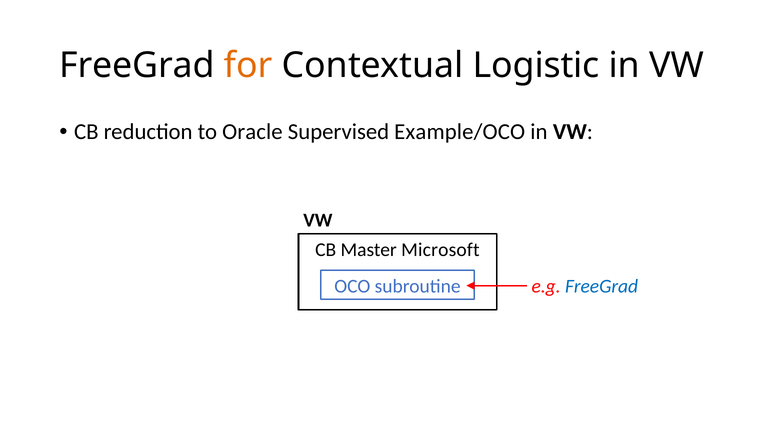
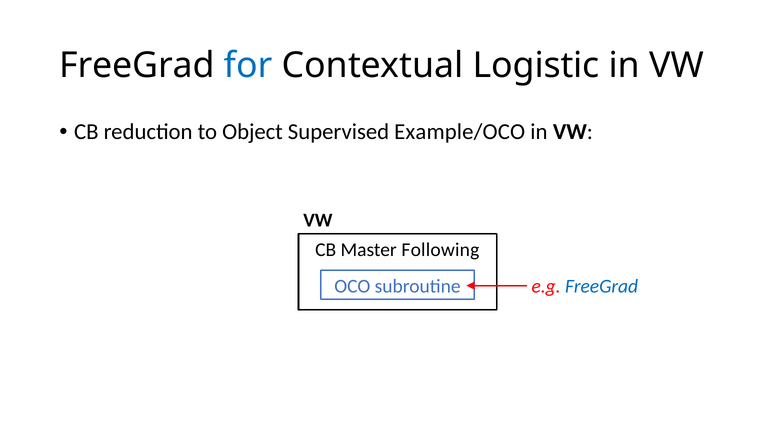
for colour: orange -> blue (248, 66)
Oracle: Oracle -> Object (253, 132)
Microsoft: Microsoft -> Following (440, 250)
